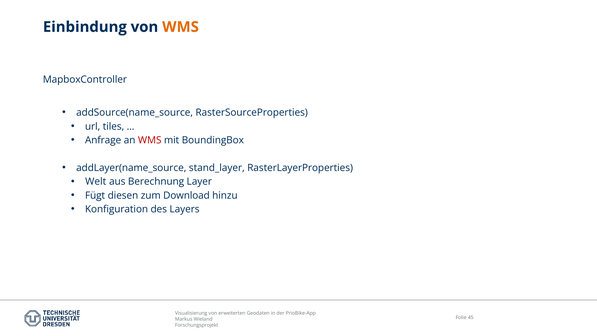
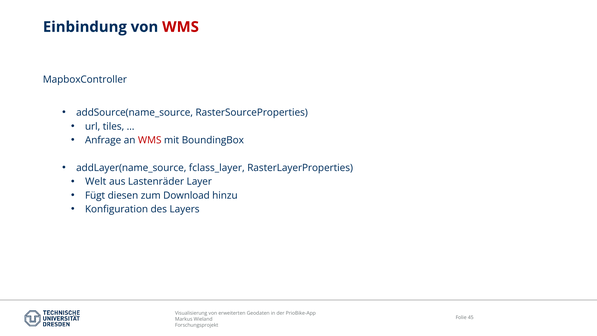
WMS colour: orange -> red (181, 27)
stand_layer: stand_layer -> fclass_layer (217, 168)
Berechnung: Berechnung -> Lastenräder (156, 182)
